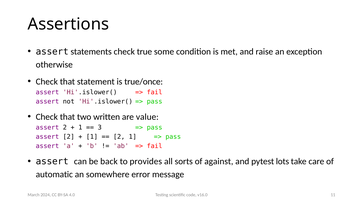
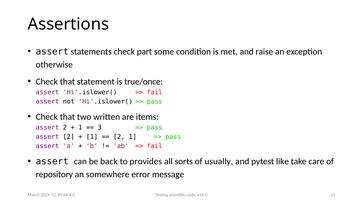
true: true -> part (144, 52)
value: value -> items (147, 117)
against: against -> usually (219, 162)
lots: lots -> like (282, 162)
automatic: automatic -> repository (54, 175)
